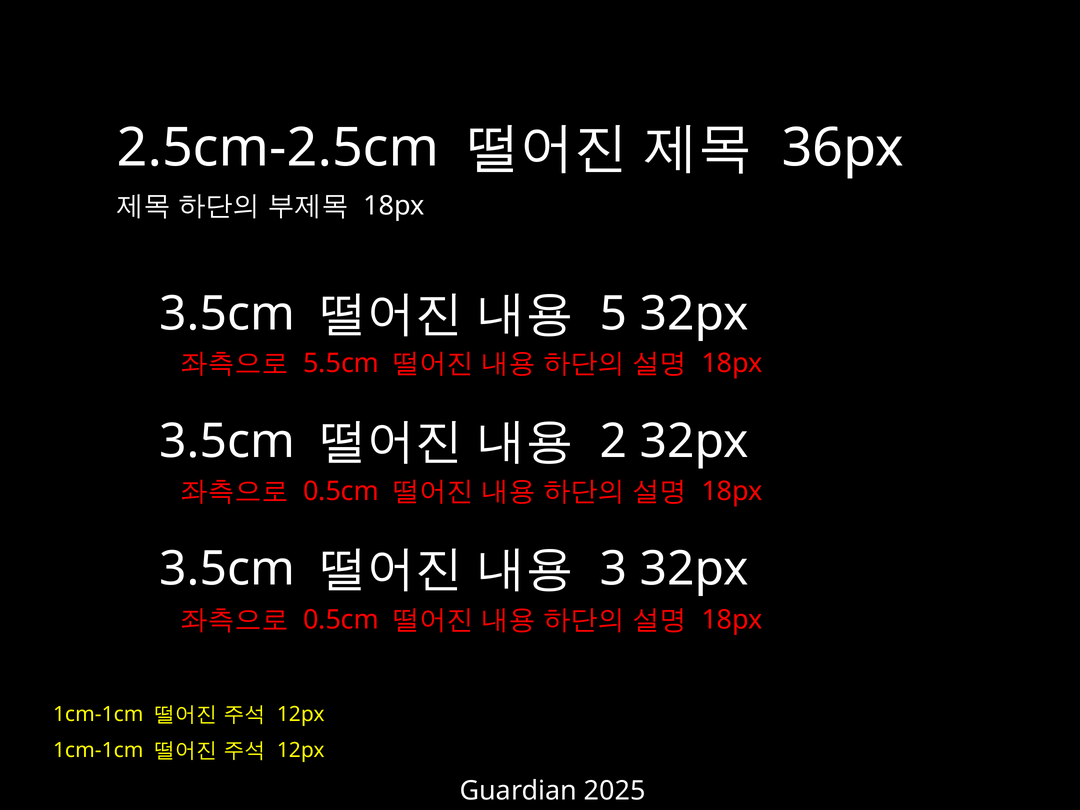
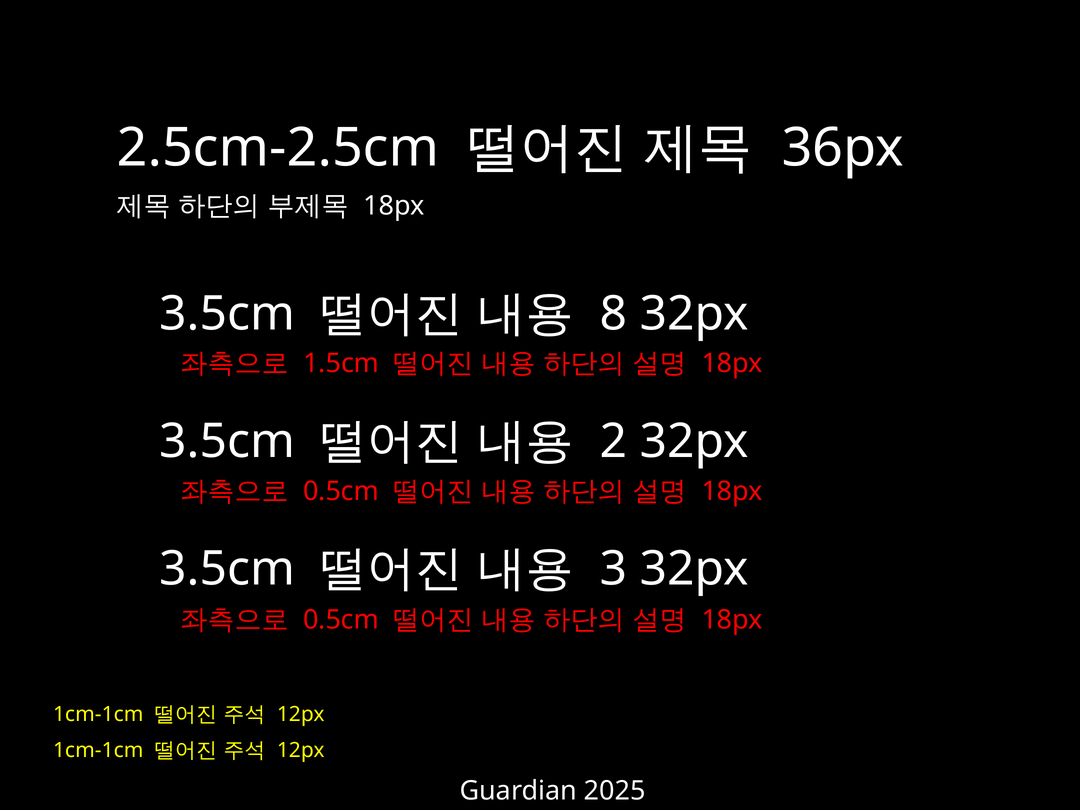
5: 5 -> 8 (614, 314)
5.5cm: 5.5cm -> 1.5cm (341, 363)
